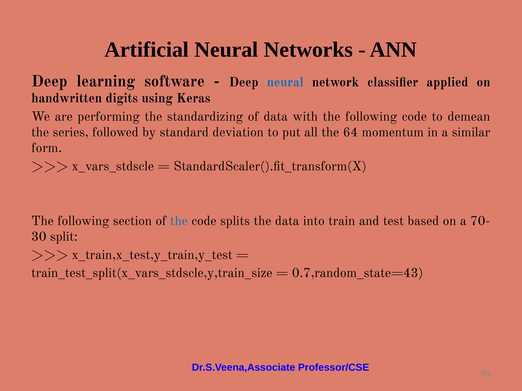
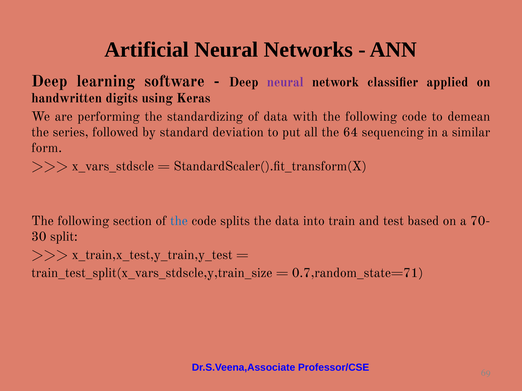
neural colour: blue -> purple (285, 82)
momentum: momentum -> sequencing (393, 132)
0.7,random_state=43: 0.7,random_state=43 -> 0.7,random_state=71 (358, 273)
